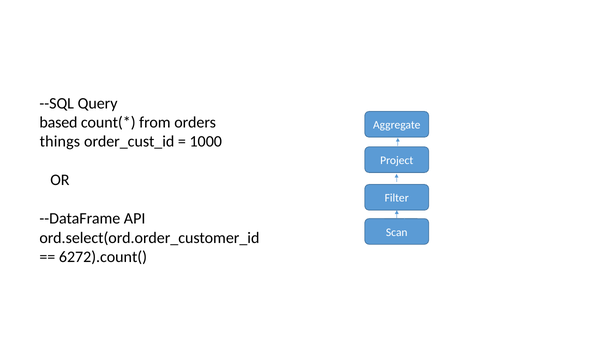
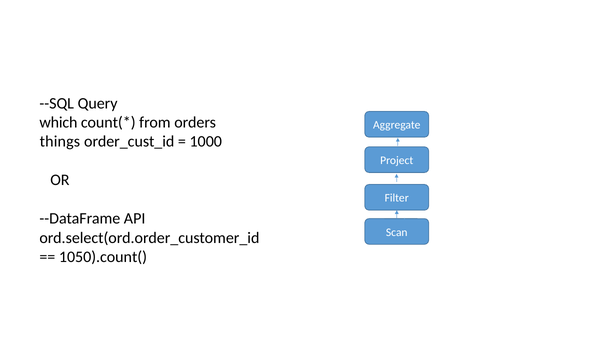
based: based -> which (58, 122)
6272).count(: 6272).count( -> 1050).count( (103, 257)
